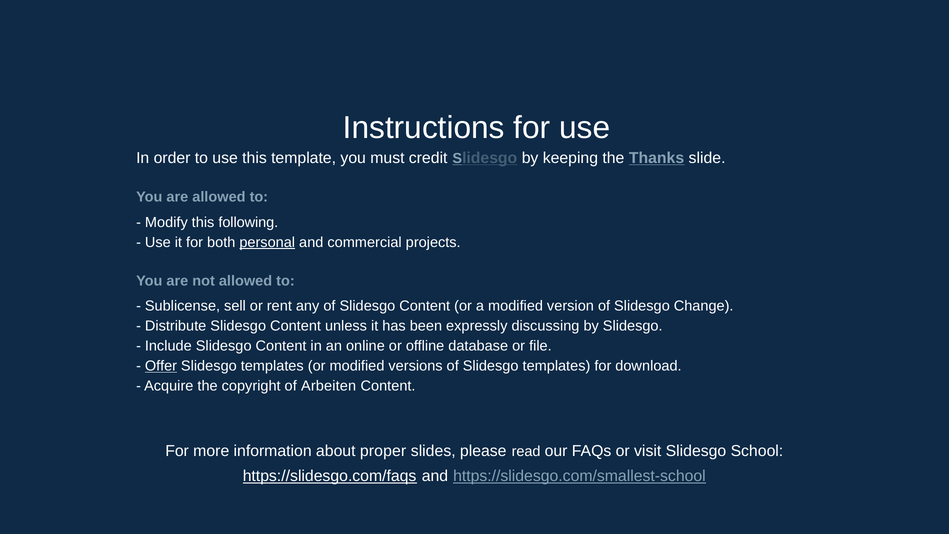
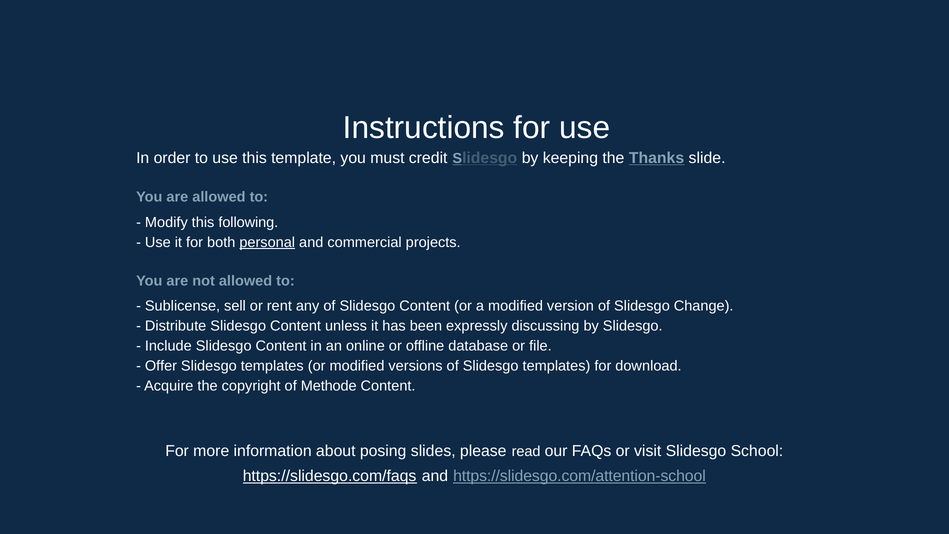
Offer underline: present -> none (161, 366)
Arbeiten: Arbeiten -> Methode (329, 386)
proper: proper -> posing (383, 451)
https://slidesgo.com/smallest-school: https://slidesgo.com/smallest-school -> https://slidesgo.com/attention-school (579, 476)
